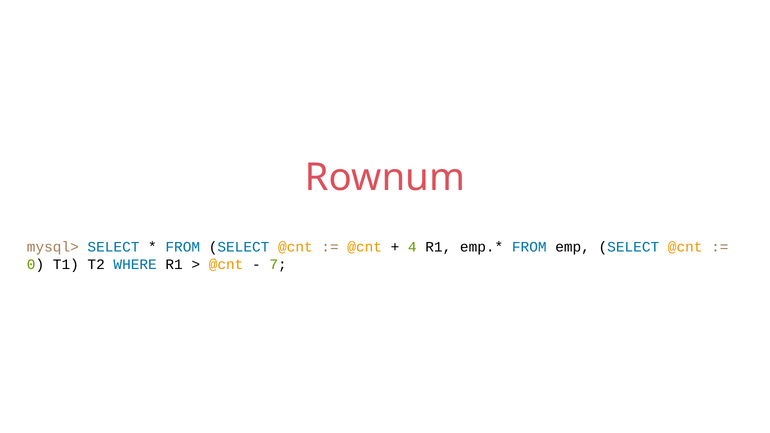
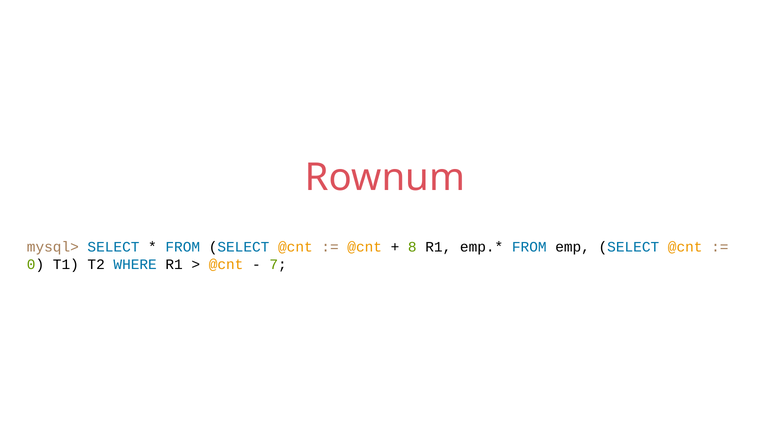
4: 4 -> 8 (412, 247)
